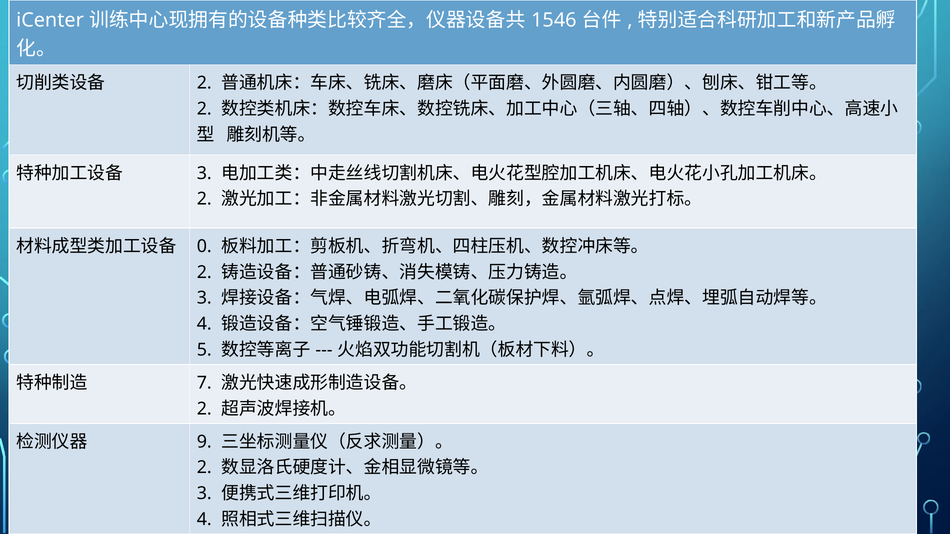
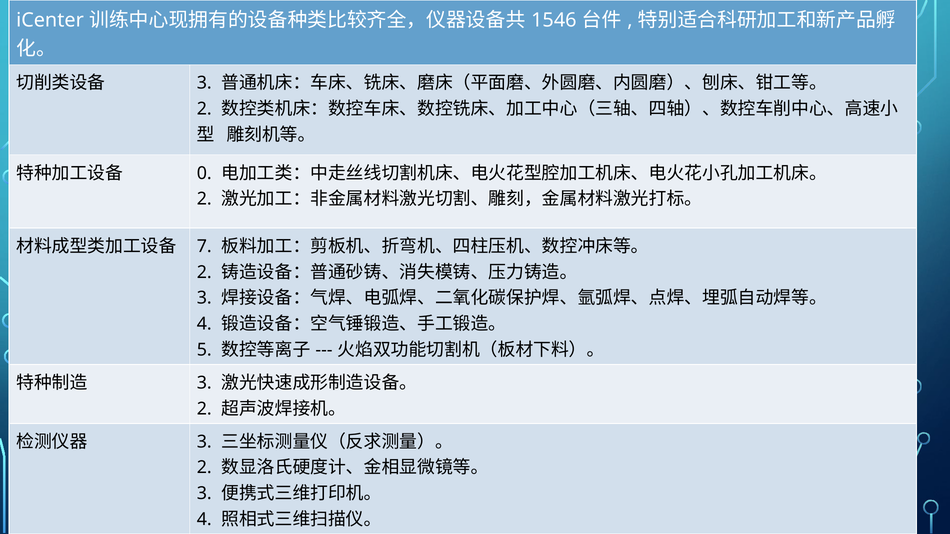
2: 2 -> 3 (204, 83)
3: 3 -> 0 (204, 173)
0: 0 -> 7 (204, 246)
7: 7 -> 3 (204, 383)
9: 9 -> 3 (204, 442)
